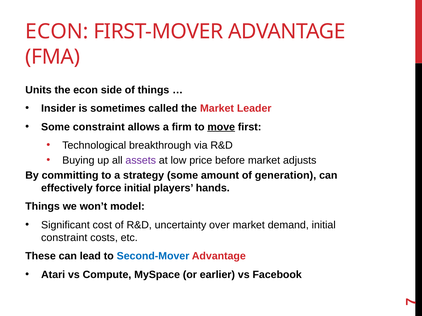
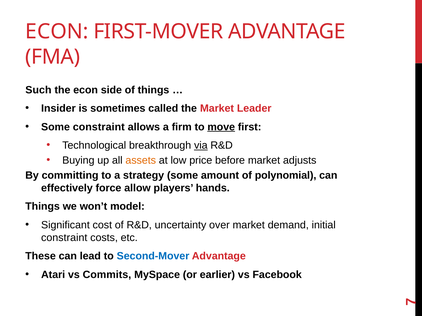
Units: Units -> Such (38, 90)
via underline: none -> present (201, 146)
assets colour: purple -> orange (141, 161)
generation: generation -> polynomial (286, 176)
force initial: initial -> allow (137, 188)
Compute: Compute -> Commits (107, 275)
